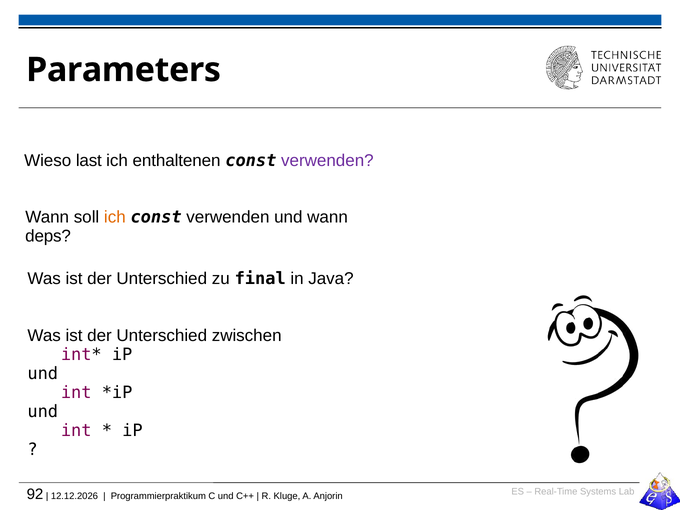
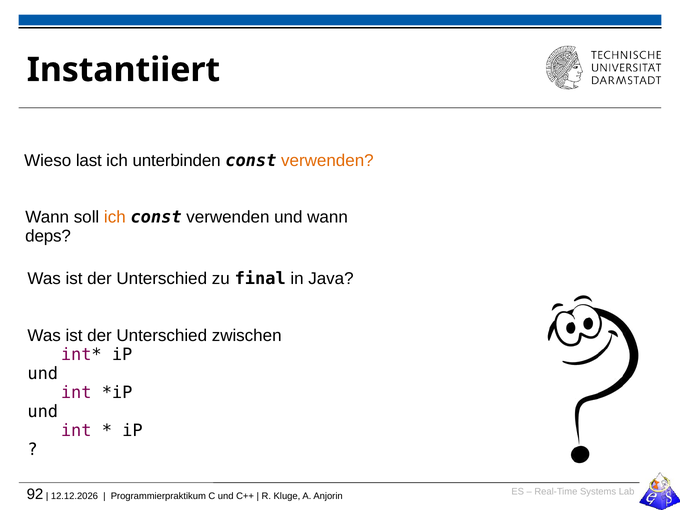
Parameters: Parameters -> Instantiiert (123, 70)
enthaltenen: enthaltenen -> unterbinden (177, 161)
verwenden colour: purple -> orange (327, 161)
